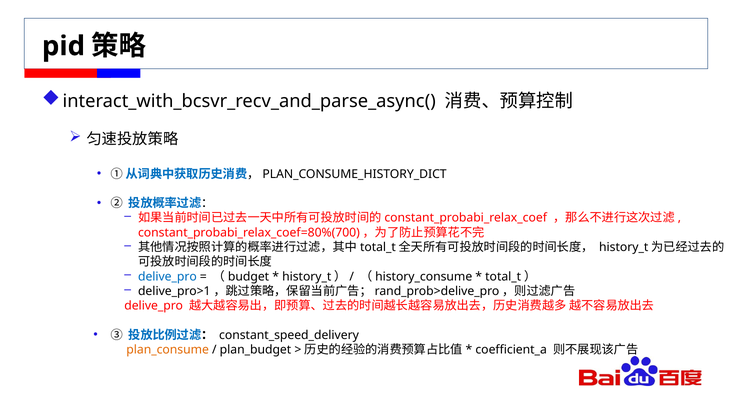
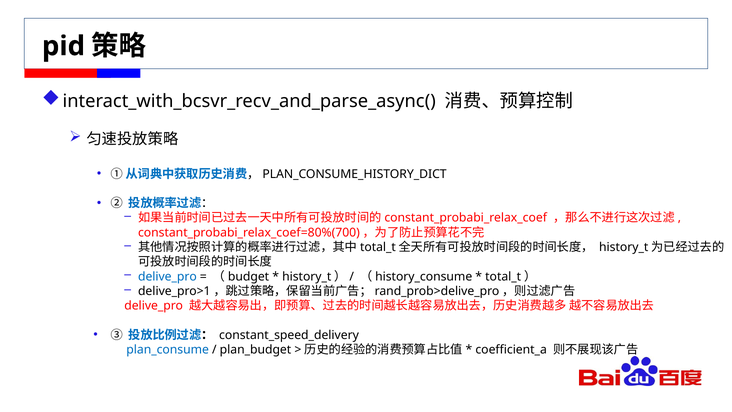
plan_consume colour: orange -> blue (168, 349)
